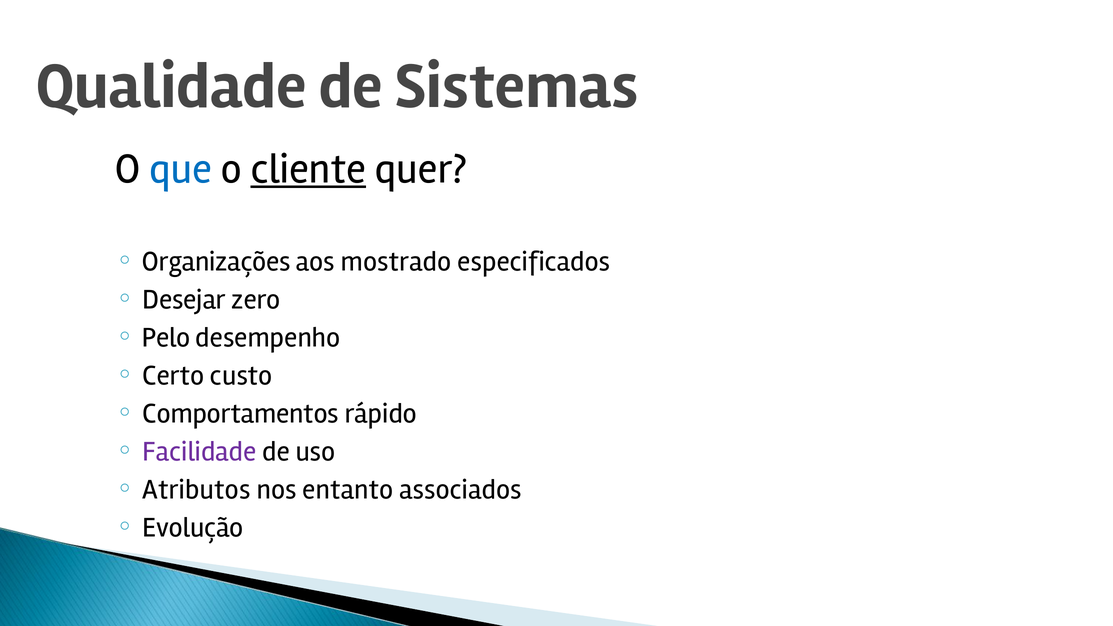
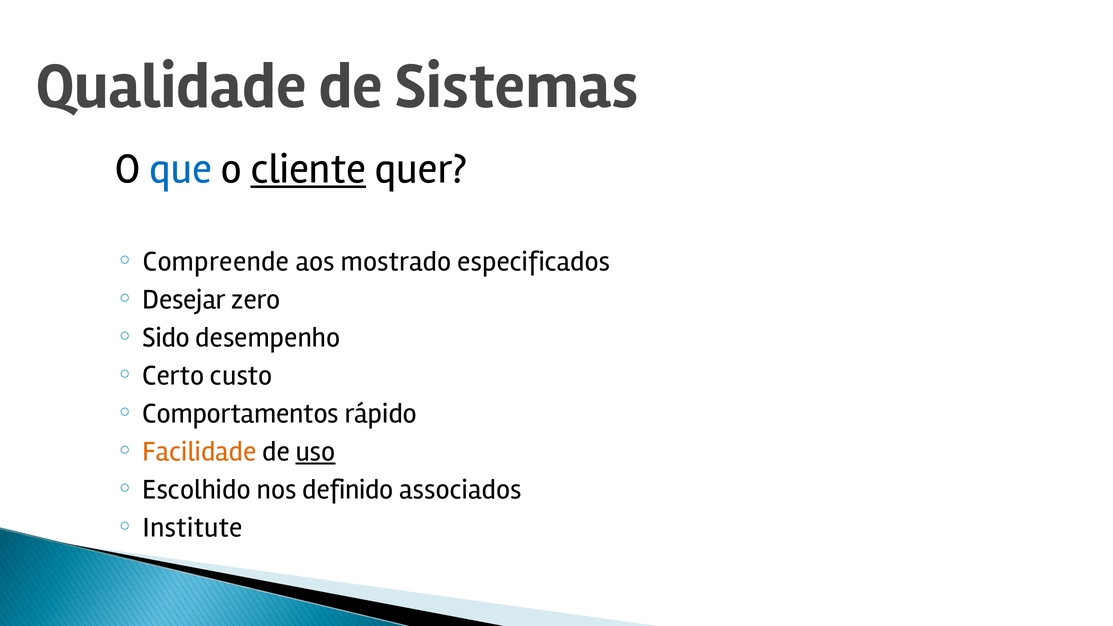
Organizações: Organizações -> Compreende (216, 261)
Pelo: Pelo -> Sido (166, 338)
Facilidade colour: purple -> orange (199, 452)
uso underline: none -> present (316, 452)
Atributos: Atributos -> Escolhido (197, 490)
entanto: entanto -> definido (348, 490)
Evolução: Evolução -> Institute (193, 528)
